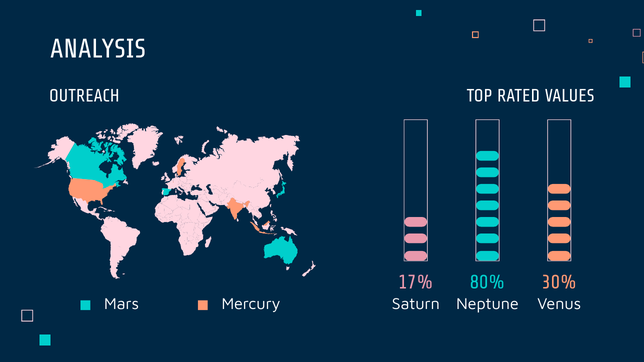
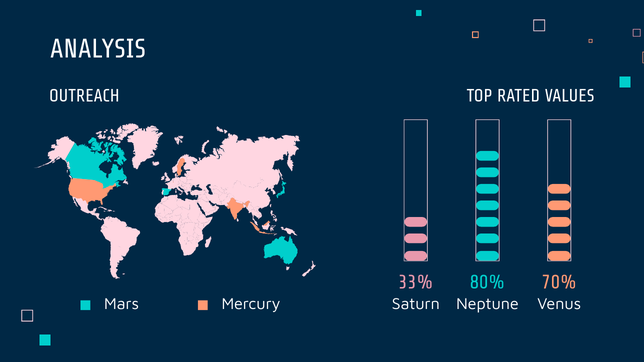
17%: 17% -> 33% (416, 282)
30%: 30% -> 70% (559, 282)
